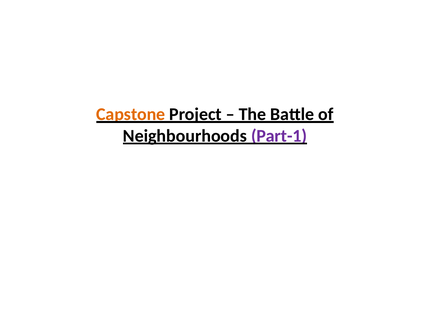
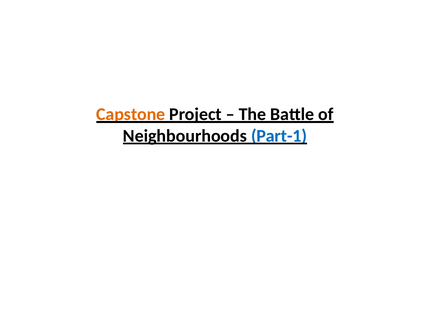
Part-1 colour: purple -> blue (279, 136)
